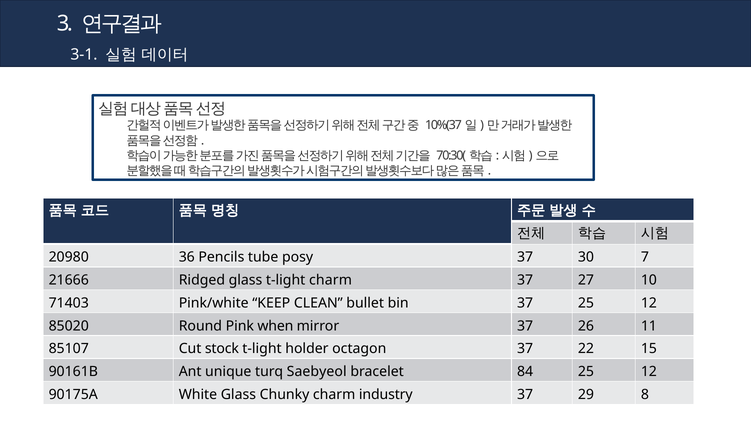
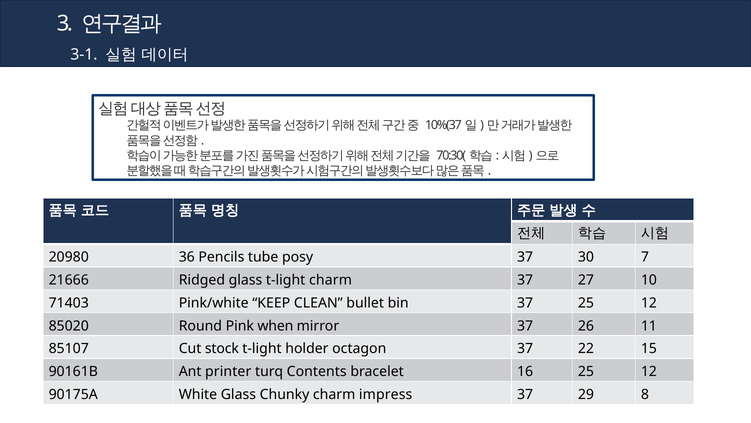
unique: unique -> printer (228, 371)
Saebyeol: Saebyeol -> Contents (317, 371)
84: 84 -> 16 (525, 371)
industry: industry -> impress (386, 394)
